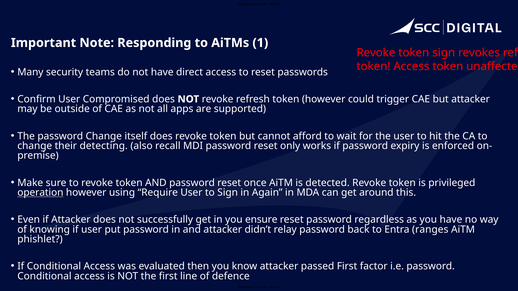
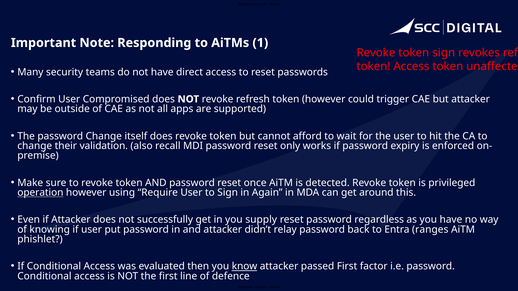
detecting: detecting -> validation (104, 146)
ensure: ensure -> supply (261, 220)
know underline: none -> present (244, 267)
